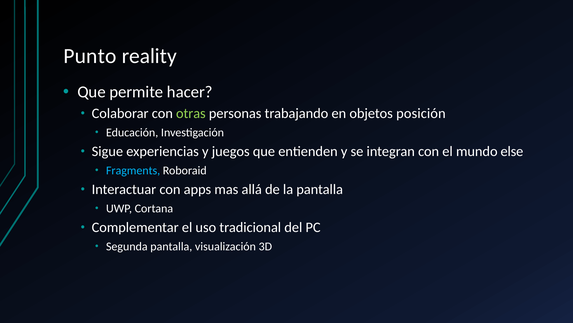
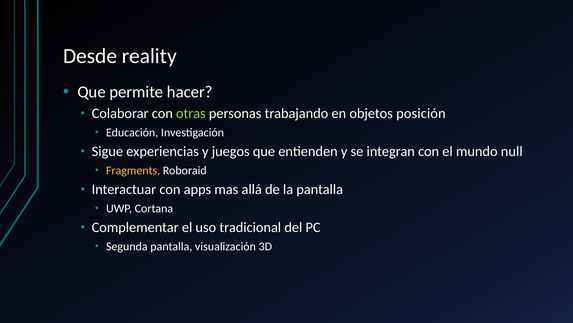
Punto: Punto -> Desde (90, 56)
else: else -> null (512, 151)
Fragments colour: light blue -> yellow (133, 170)
